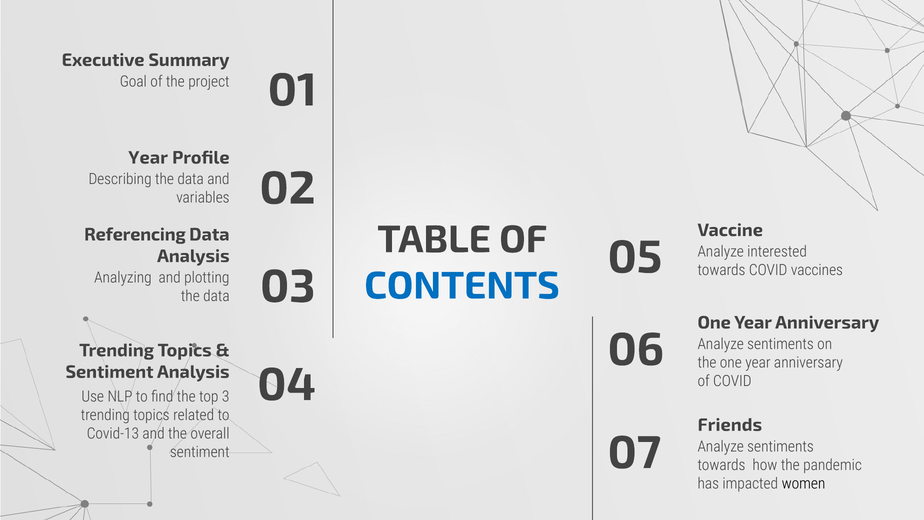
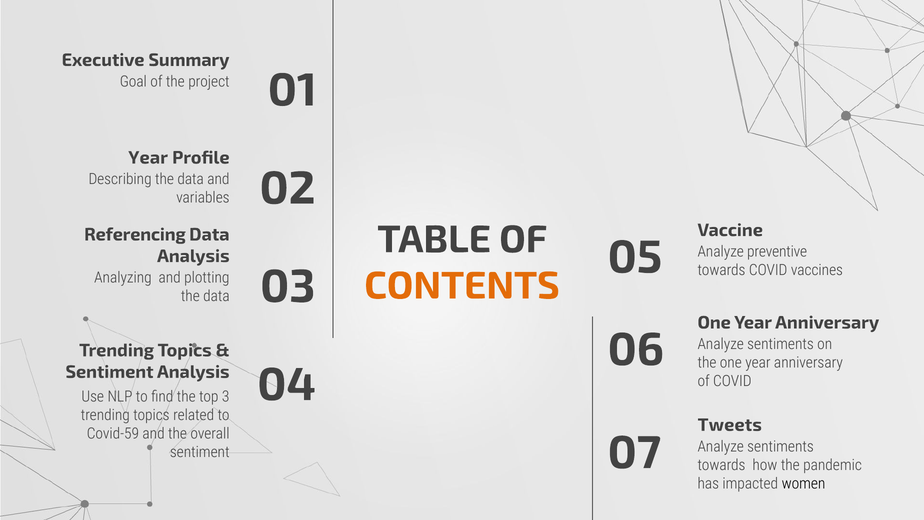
interested: interested -> preventive (777, 252)
CONTENTS colour: blue -> orange (462, 286)
Friends: Friends -> Tweets (730, 425)
Covid-13: Covid-13 -> Covid-59 (113, 433)
